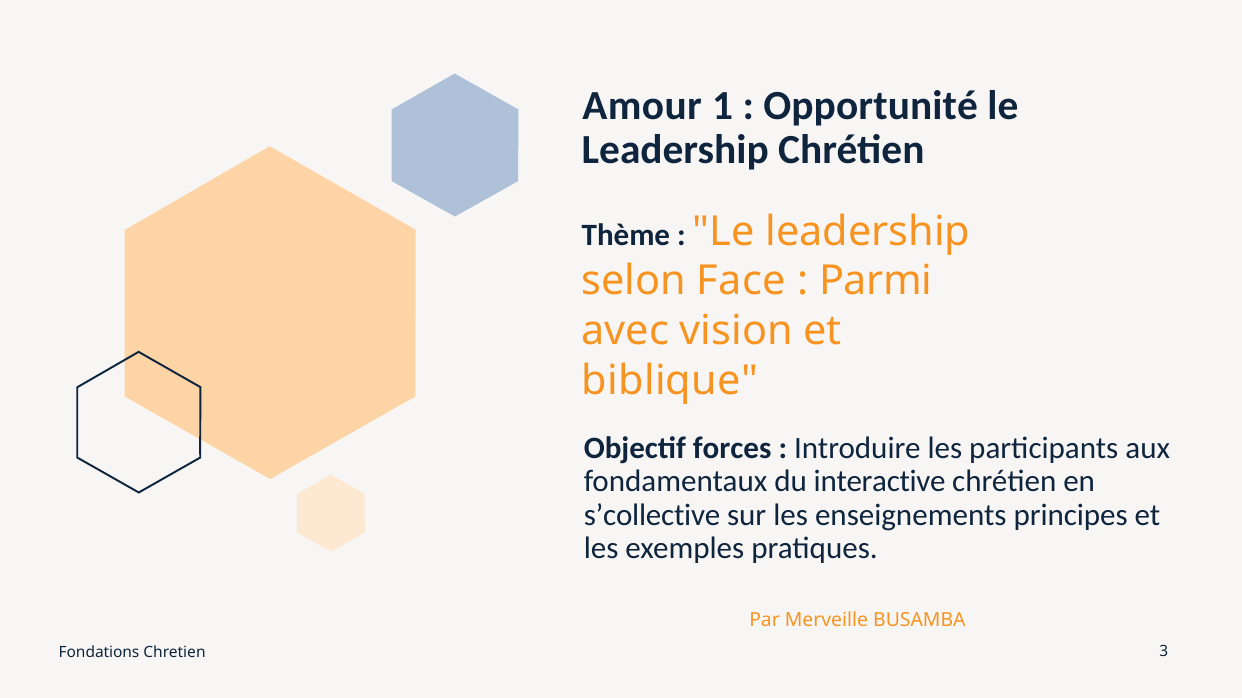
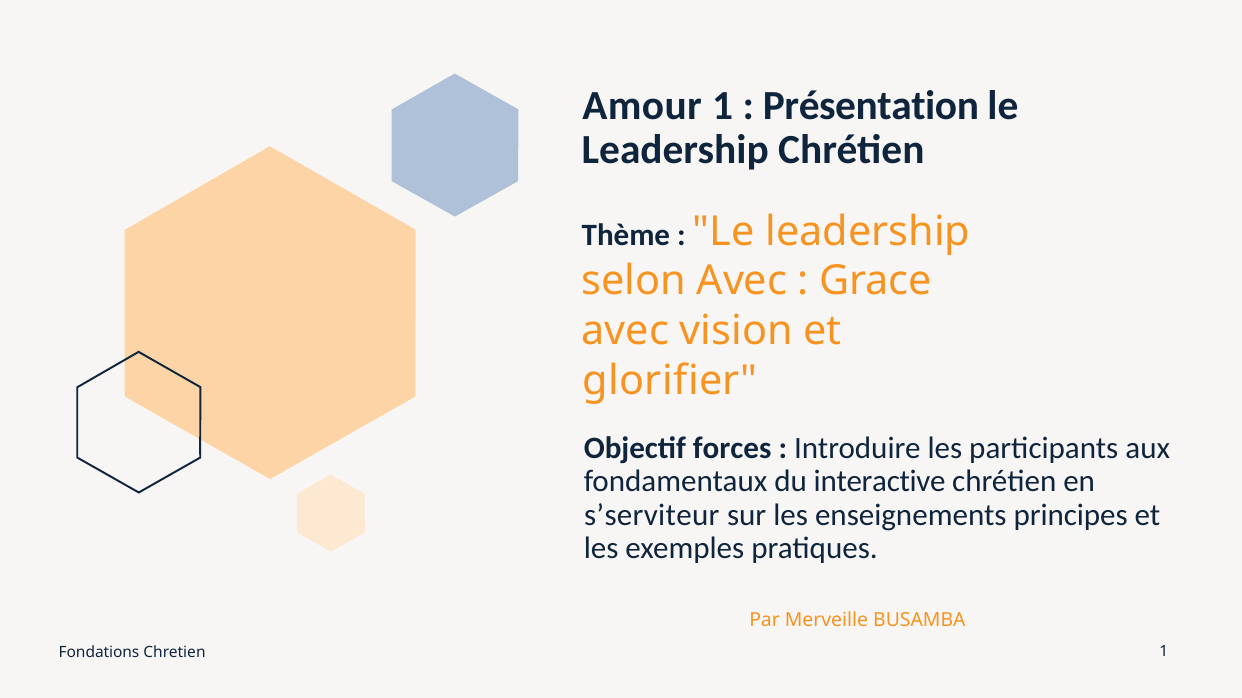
Opportunité: Opportunité -> Présentation (871, 106)
selon Face: Face -> Avec (742, 281)
Parmi: Parmi -> Grace (876, 281)
biblique: biblique -> glorifier (670, 381)
s’collective: s’collective -> s’serviteur (652, 516)
Chretien 3: 3 -> 1 (1164, 652)
